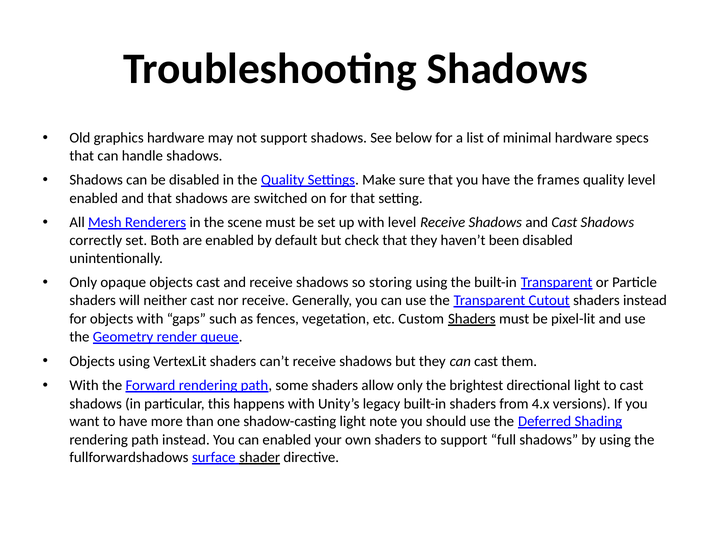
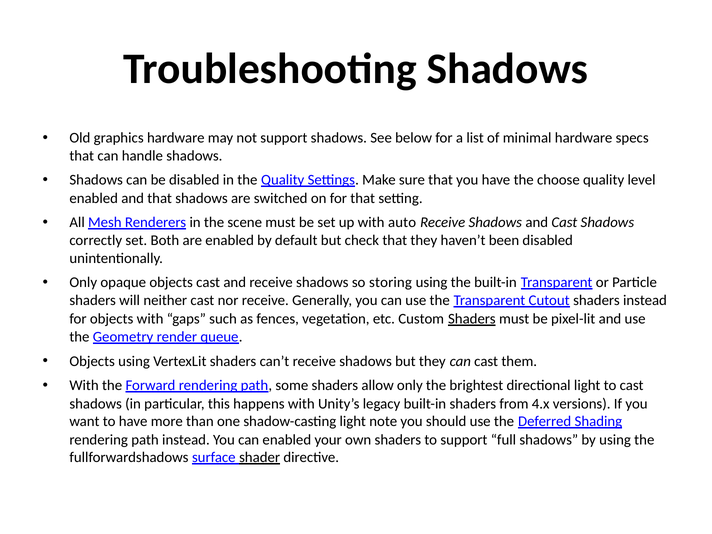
frames: frames -> choose (558, 180)
with level: level -> auto (402, 222)
